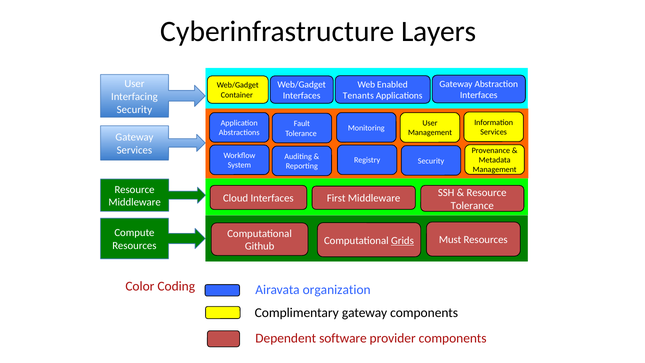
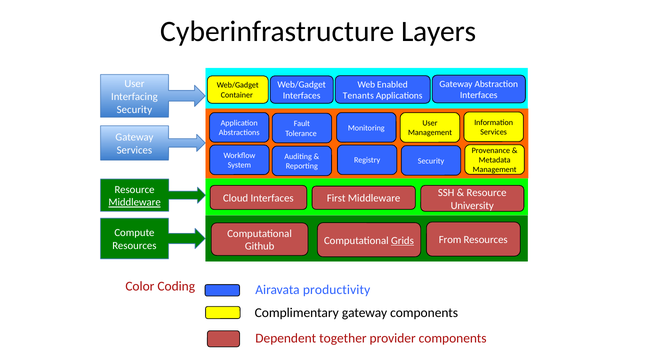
Middleware underline: none -> present (135, 202)
Tolerance: Tolerance -> University (472, 205)
Must: Must -> From (450, 240)
organization: organization -> productivity (337, 290)
software: software -> together (343, 338)
